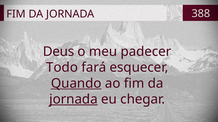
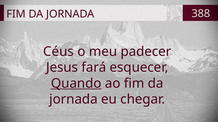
Deus: Deus -> Céus (58, 52)
Todo: Todo -> Jesus (62, 68)
jornada underline: present -> none (73, 100)
